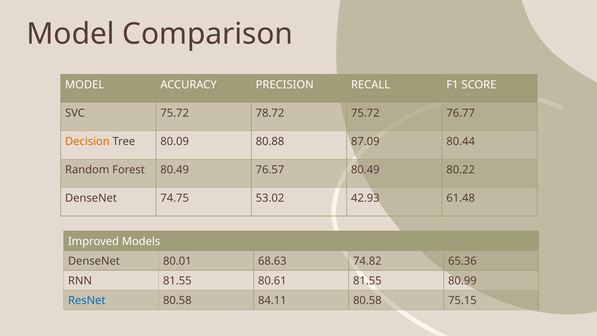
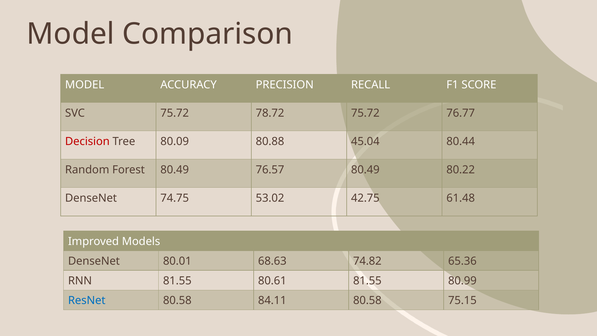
Decision colour: orange -> red (87, 141)
87.09: 87.09 -> 45.04 (365, 141)
42.93: 42.93 -> 42.75 (365, 198)
